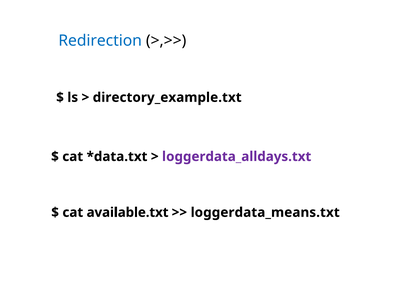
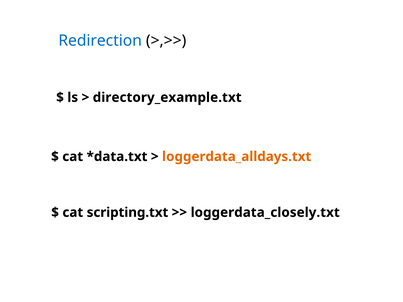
loggerdata_alldays.txt colour: purple -> orange (237, 157)
available.txt: available.txt -> scripting.txt (128, 213)
loggerdata_means.txt: loggerdata_means.txt -> loggerdata_closely.txt (265, 213)
